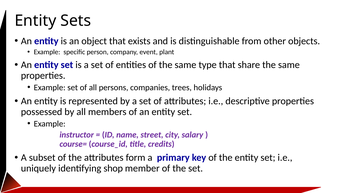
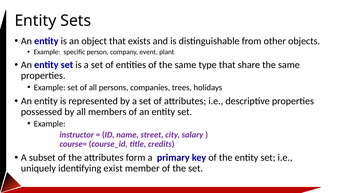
shop: shop -> exist (113, 168)
